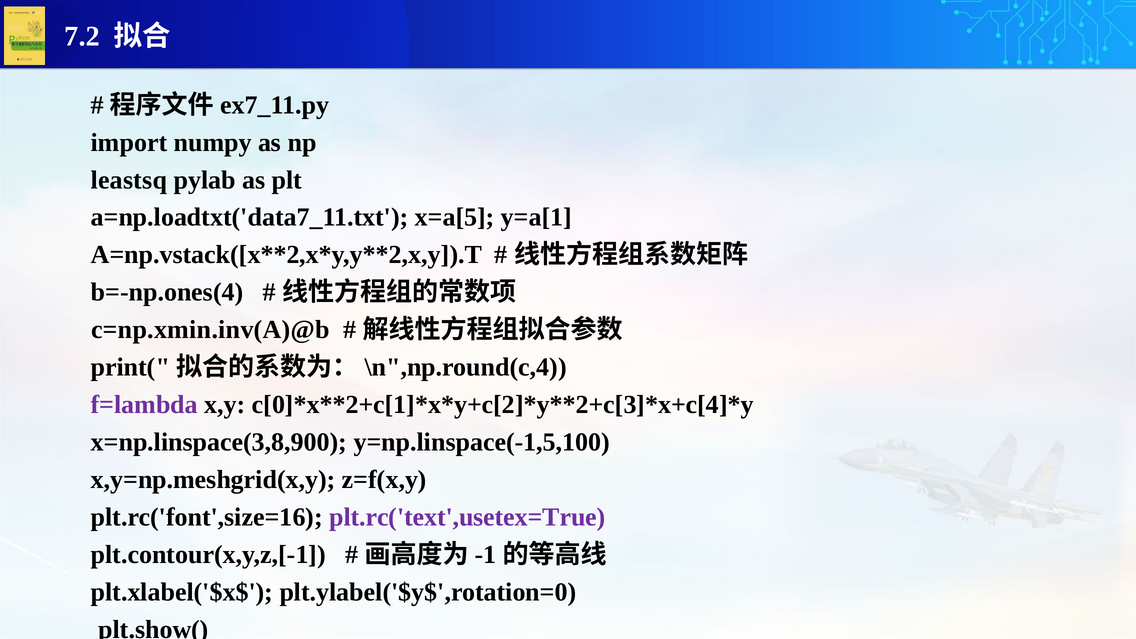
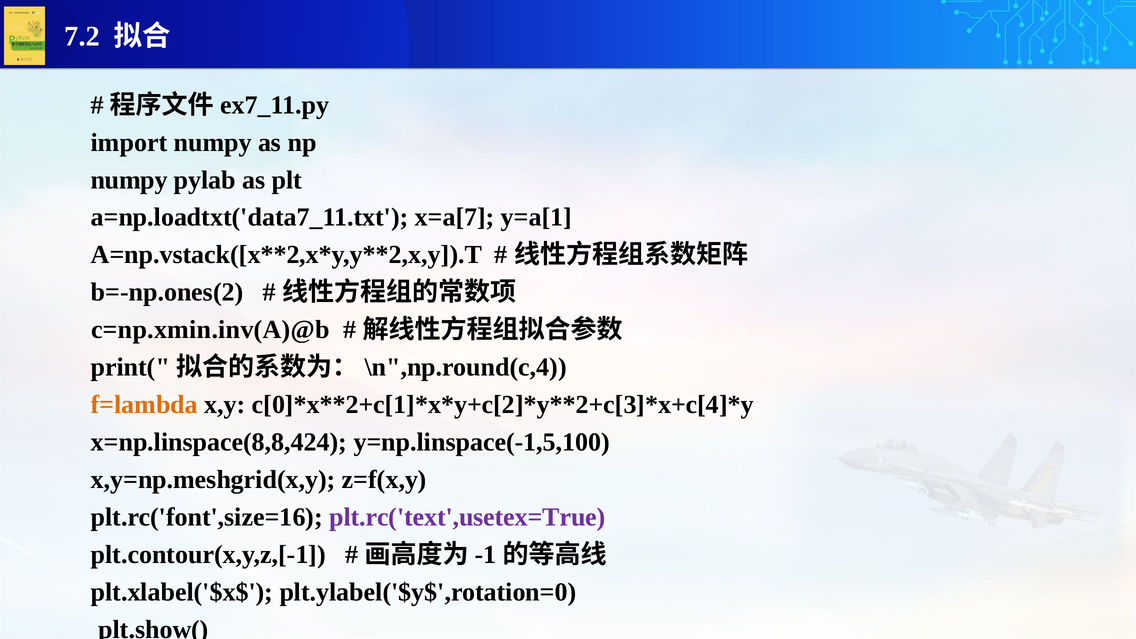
leastsq: leastsq -> numpy (129, 180)
x=a[5: x=a[5 -> x=a[7 (455, 217)
b=-np.ones(4: b=-np.ones(4 -> b=-np.ones(2 (167, 292)
f=lambda colour: purple -> orange (144, 405)
x=np.linspace(3,8,900: x=np.linspace(3,8,900 -> x=np.linspace(8,8,424 (219, 442)
